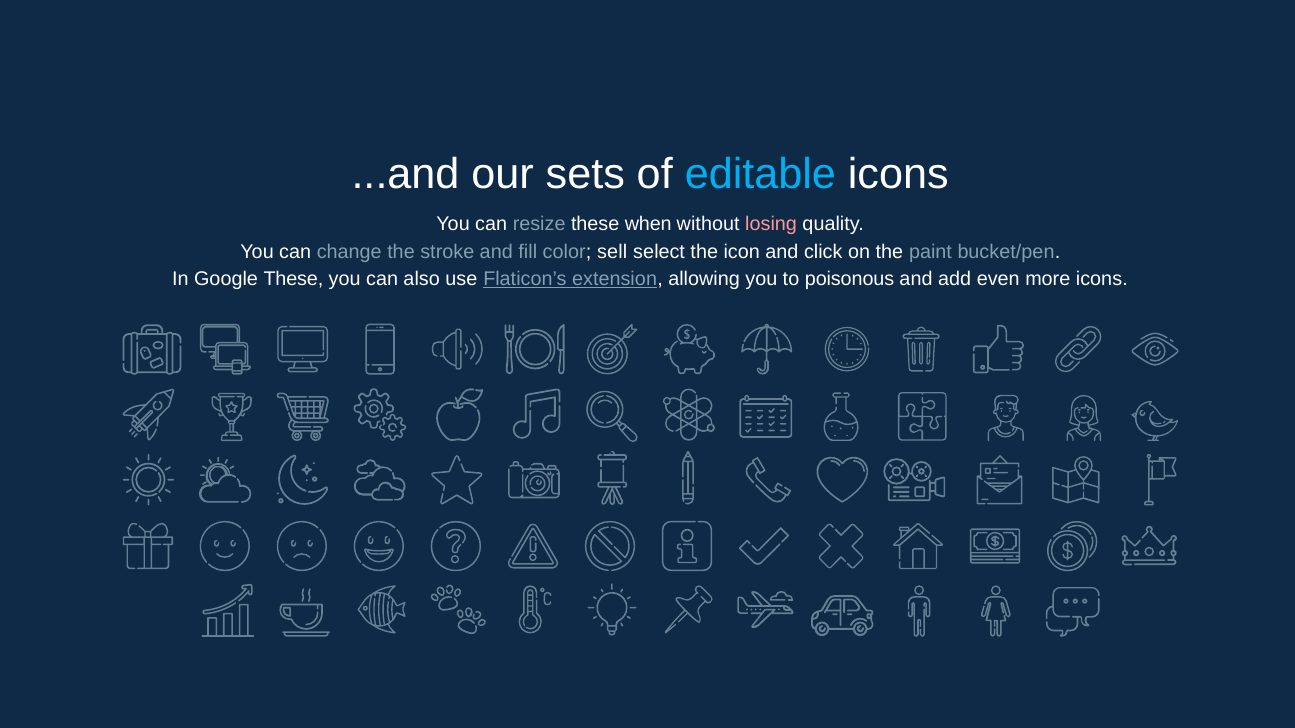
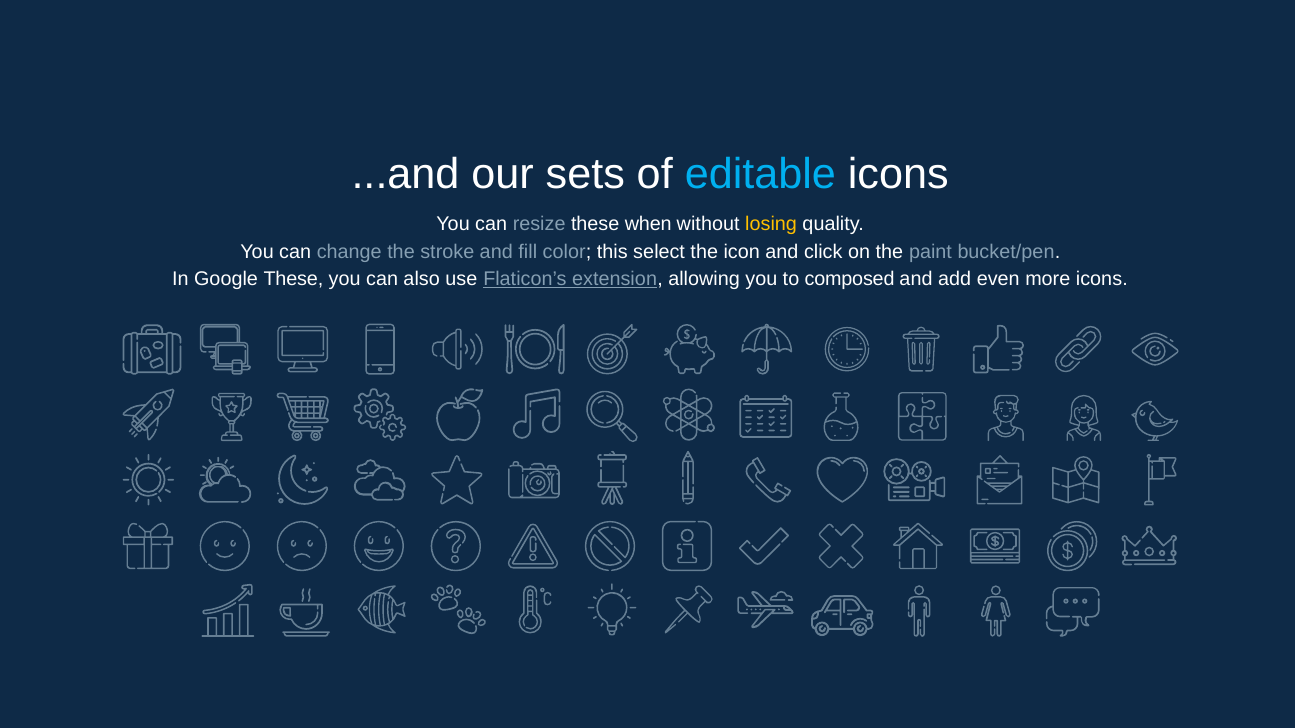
losing colour: pink -> yellow (771, 224)
sell: sell -> this (612, 252)
poisonous: poisonous -> composed (850, 279)
